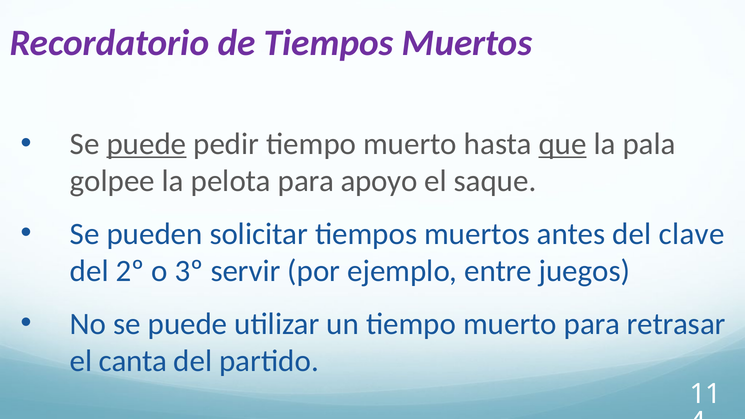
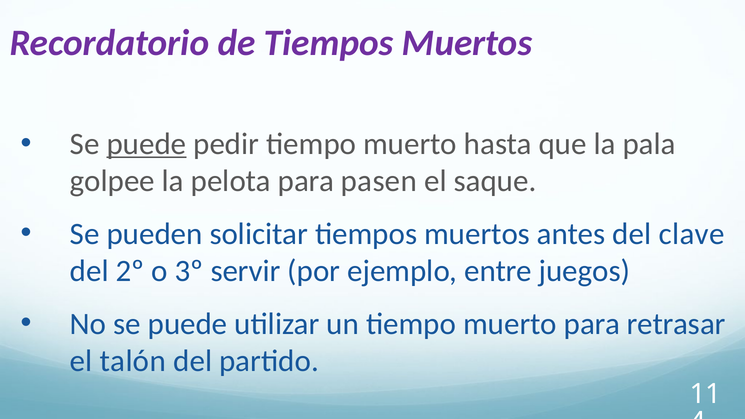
que underline: present -> none (563, 144)
apoyo: apoyo -> pasen (379, 181)
canta: canta -> talón (133, 361)
